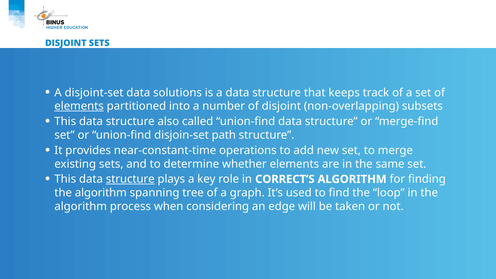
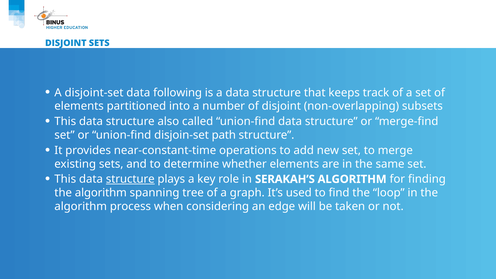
solutions: solutions -> following (178, 93)
elements underline: present -> none (79, 106)
CORRECT’S: CORRECT’S -> SERAKAH’S (285, 179)
